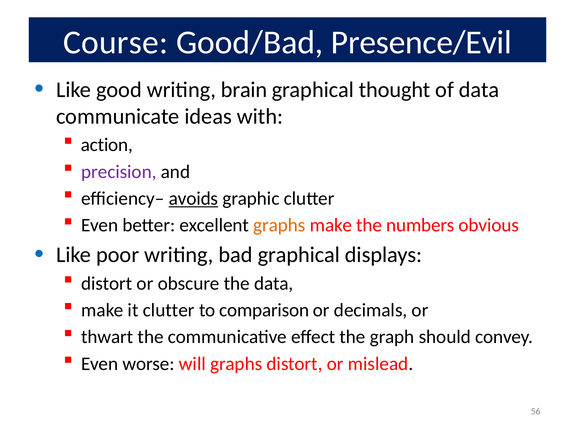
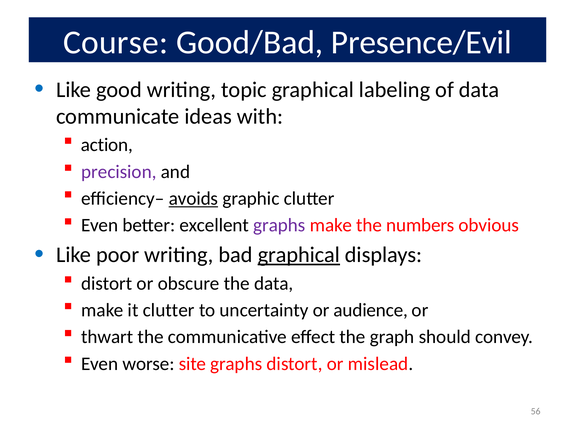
brain: brain -> topic (244, 90)
thought: thought -> labeling (395, 90)
graphs colour: orange -> purple (279, 225)
graphical underline: none -> present (299, 255)
comparison: comparison -> uncertainty (264, 310)
decimals: decimals -> audience (371, 310)
will: will -> site (192, 364)
